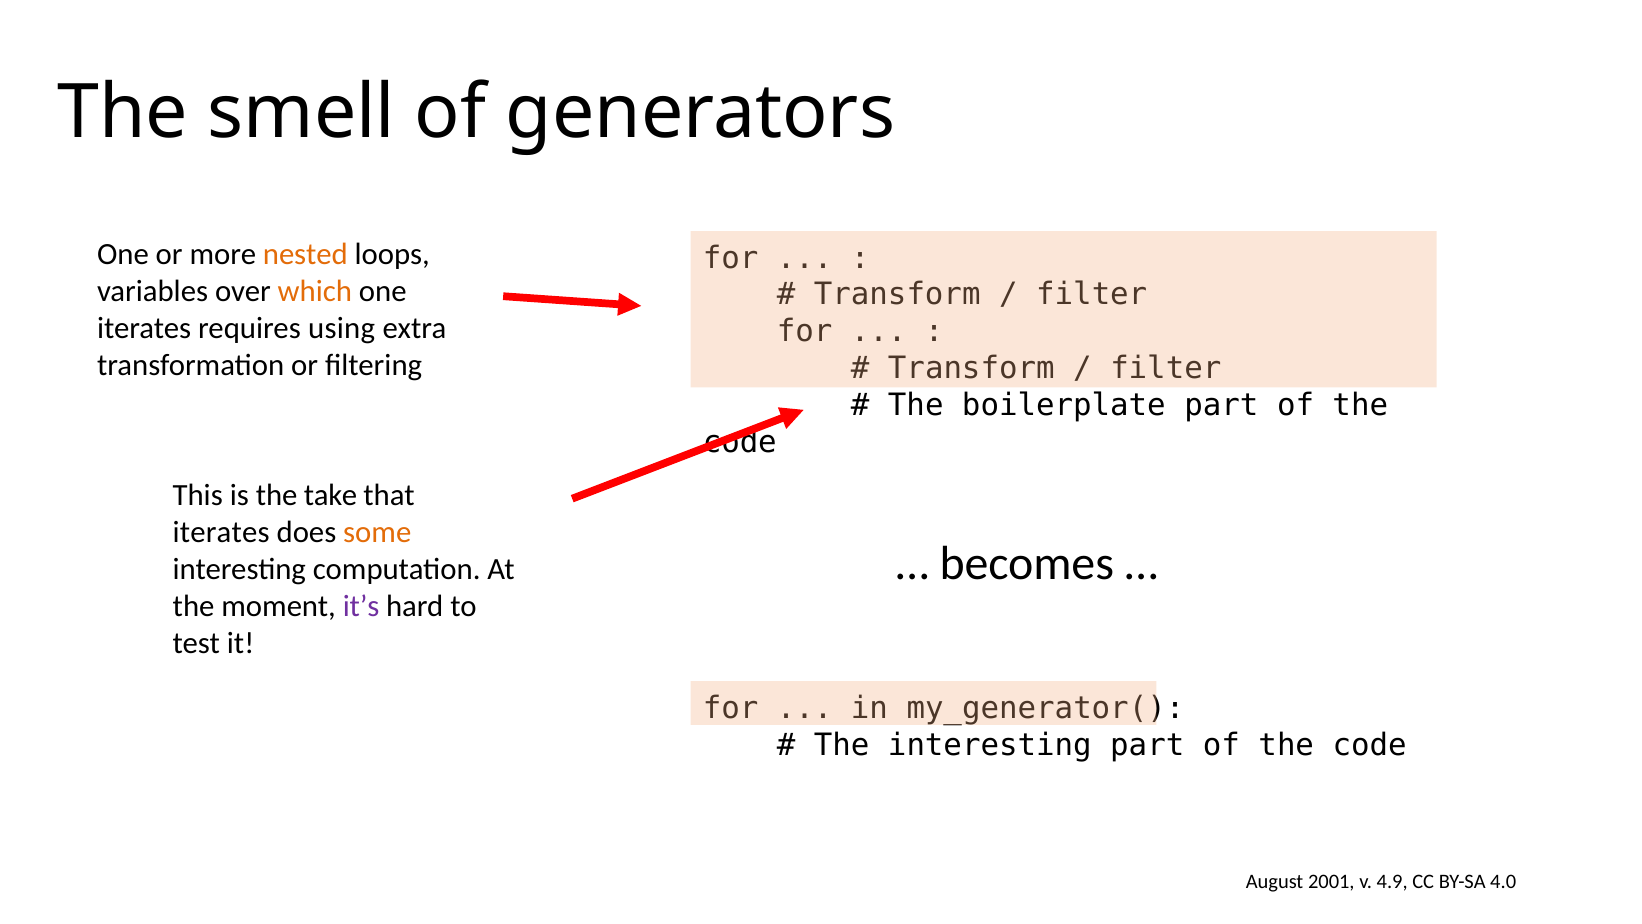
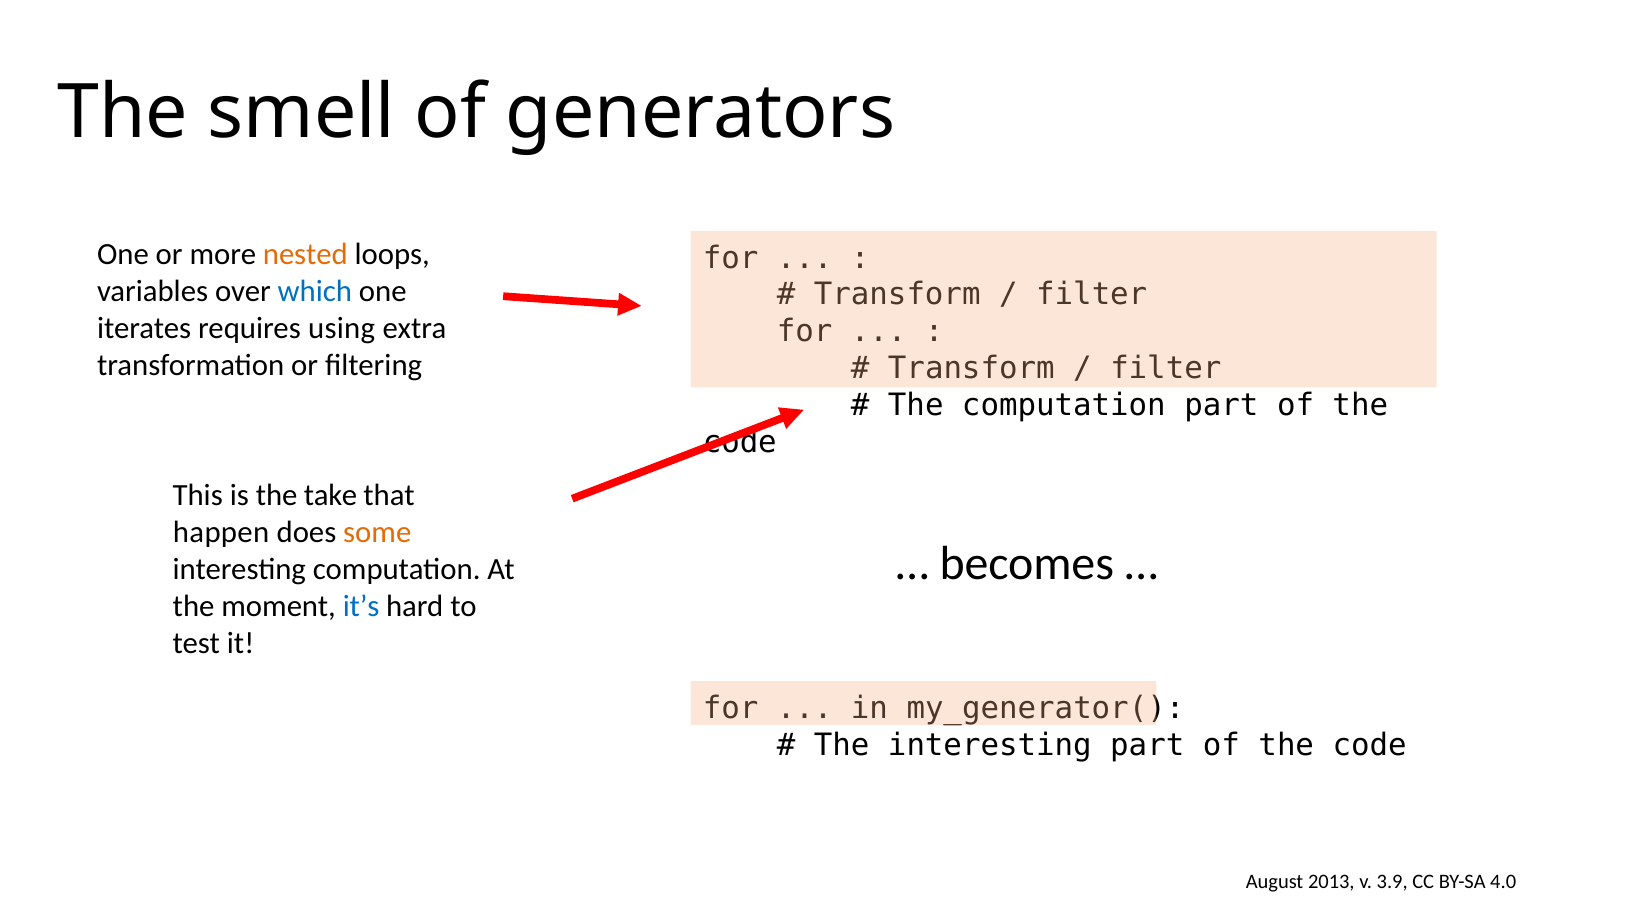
which colour: orange -> blue (315, 291)
The boilerplate: boilerplate -> computation (1064, 406)
iterates: iterates -> happen (221, 532)
it’s colour: purple -> blue (361, 606)
2001: 2001 -> 2013 (1331, 882)
4.9: 4.9 -> 3.9 (1392, 882)
